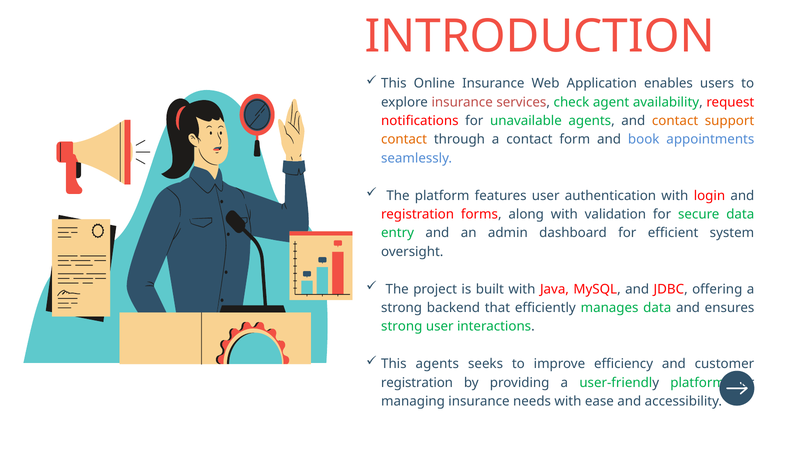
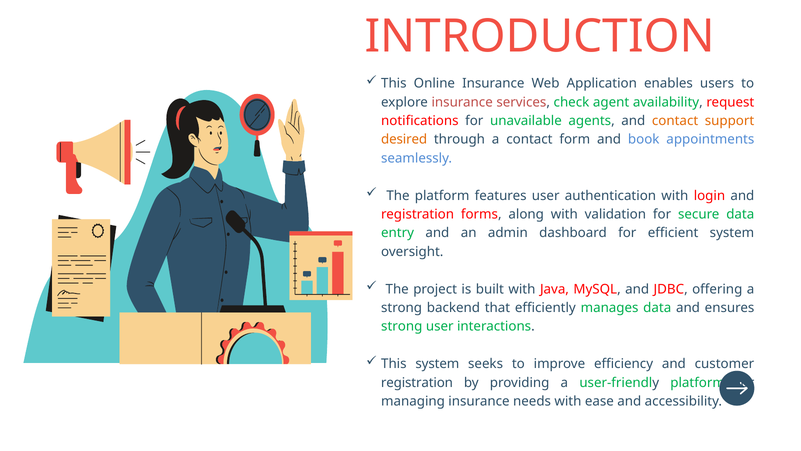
contact: contact -> desired (404, 139)
This agents: agents -> system (437, 364)
